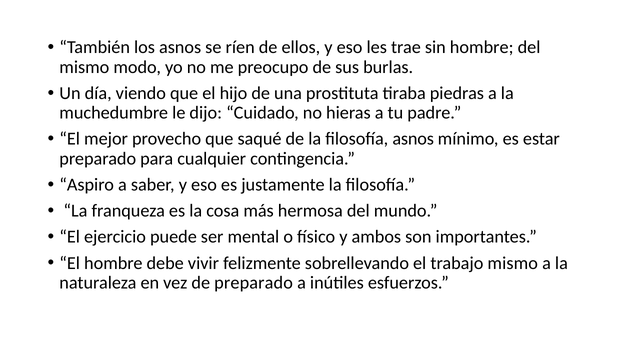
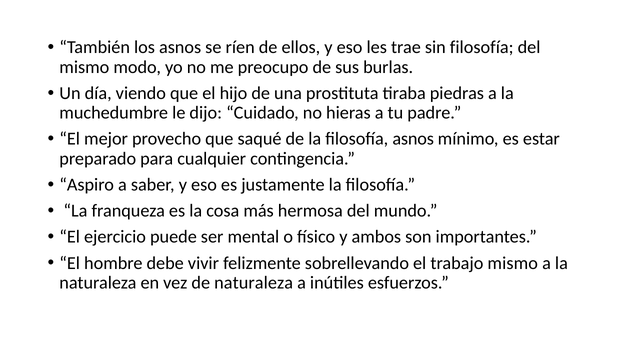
sin hombre: hombre -> filosofía (482, 48)
de preparado: preparado -> naturaleza (254, 283)
